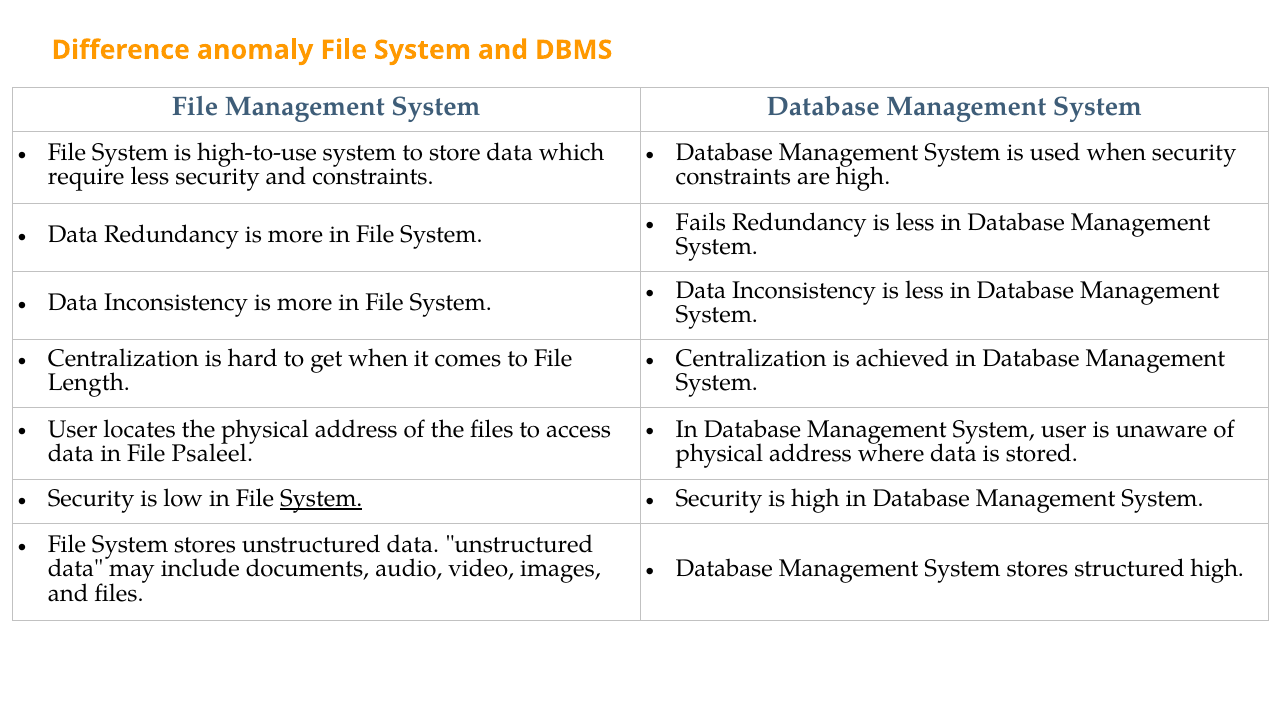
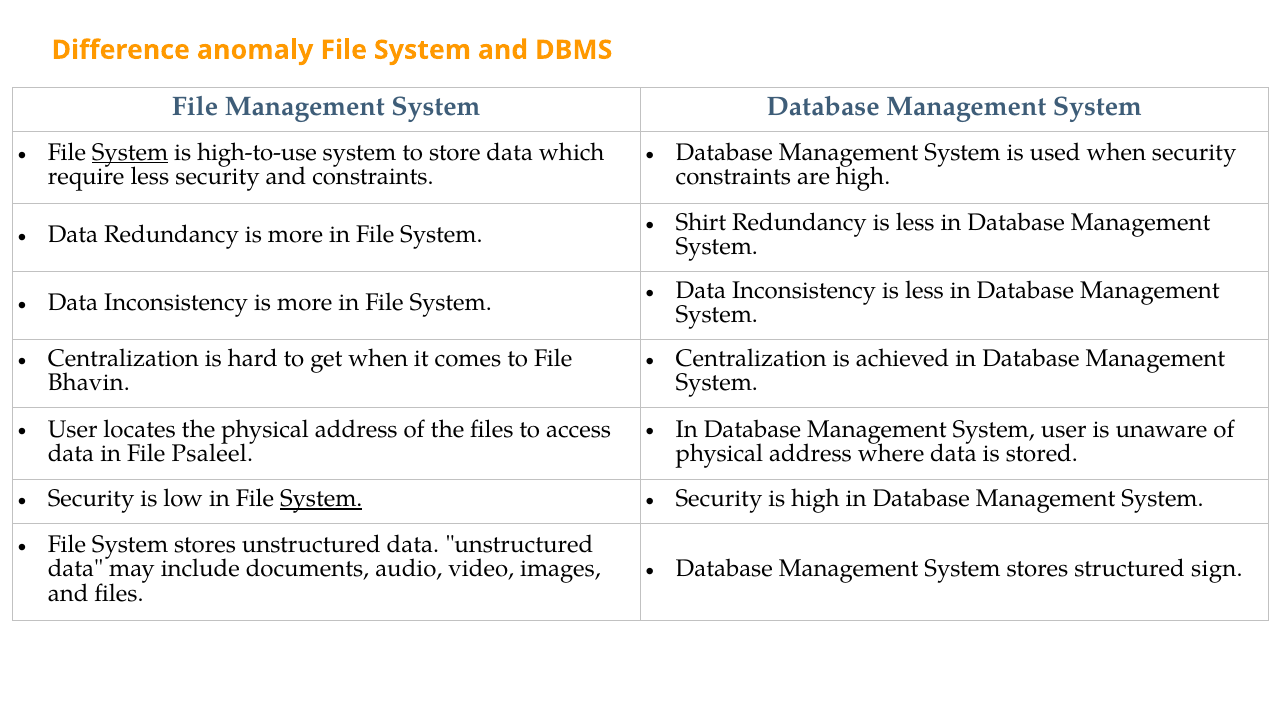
System underline: none -> present (130, 153)
Fails: Fails -> Shirt (701, 223)
Length: Length -> Bhavin (89, 383)
structured high: high -> sign (1217, 569)
